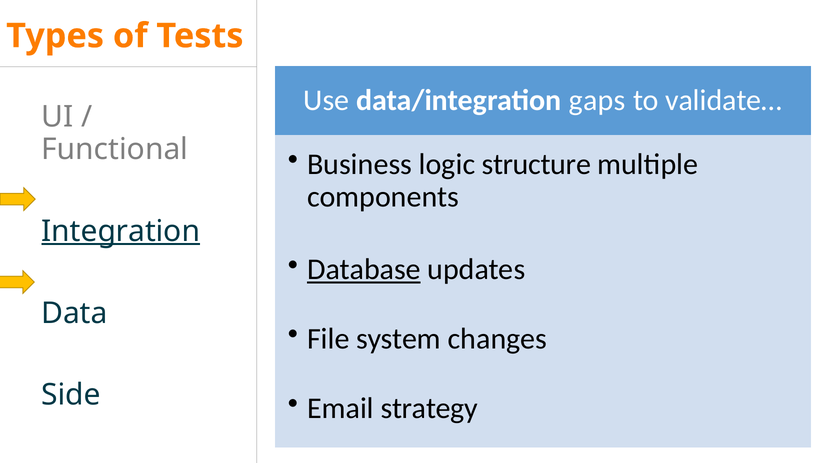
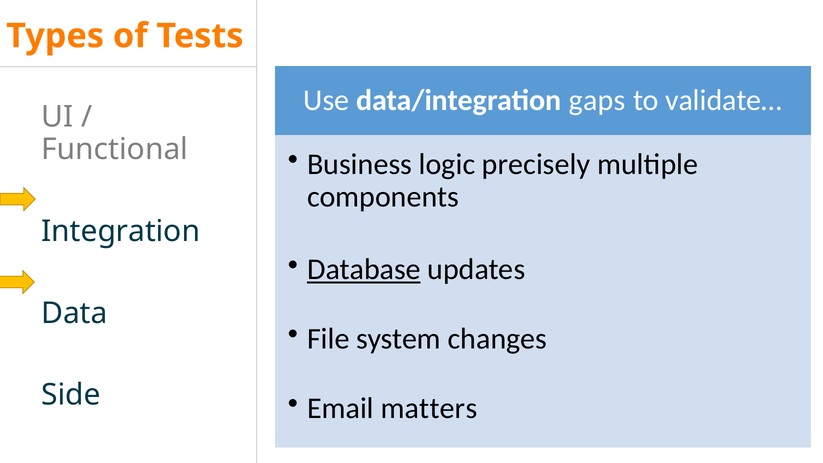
structure: structure -> precisely (536, 164)
Integration underline: present -> none (121, 231)
strategy: strategy -> matters (429, 408)
